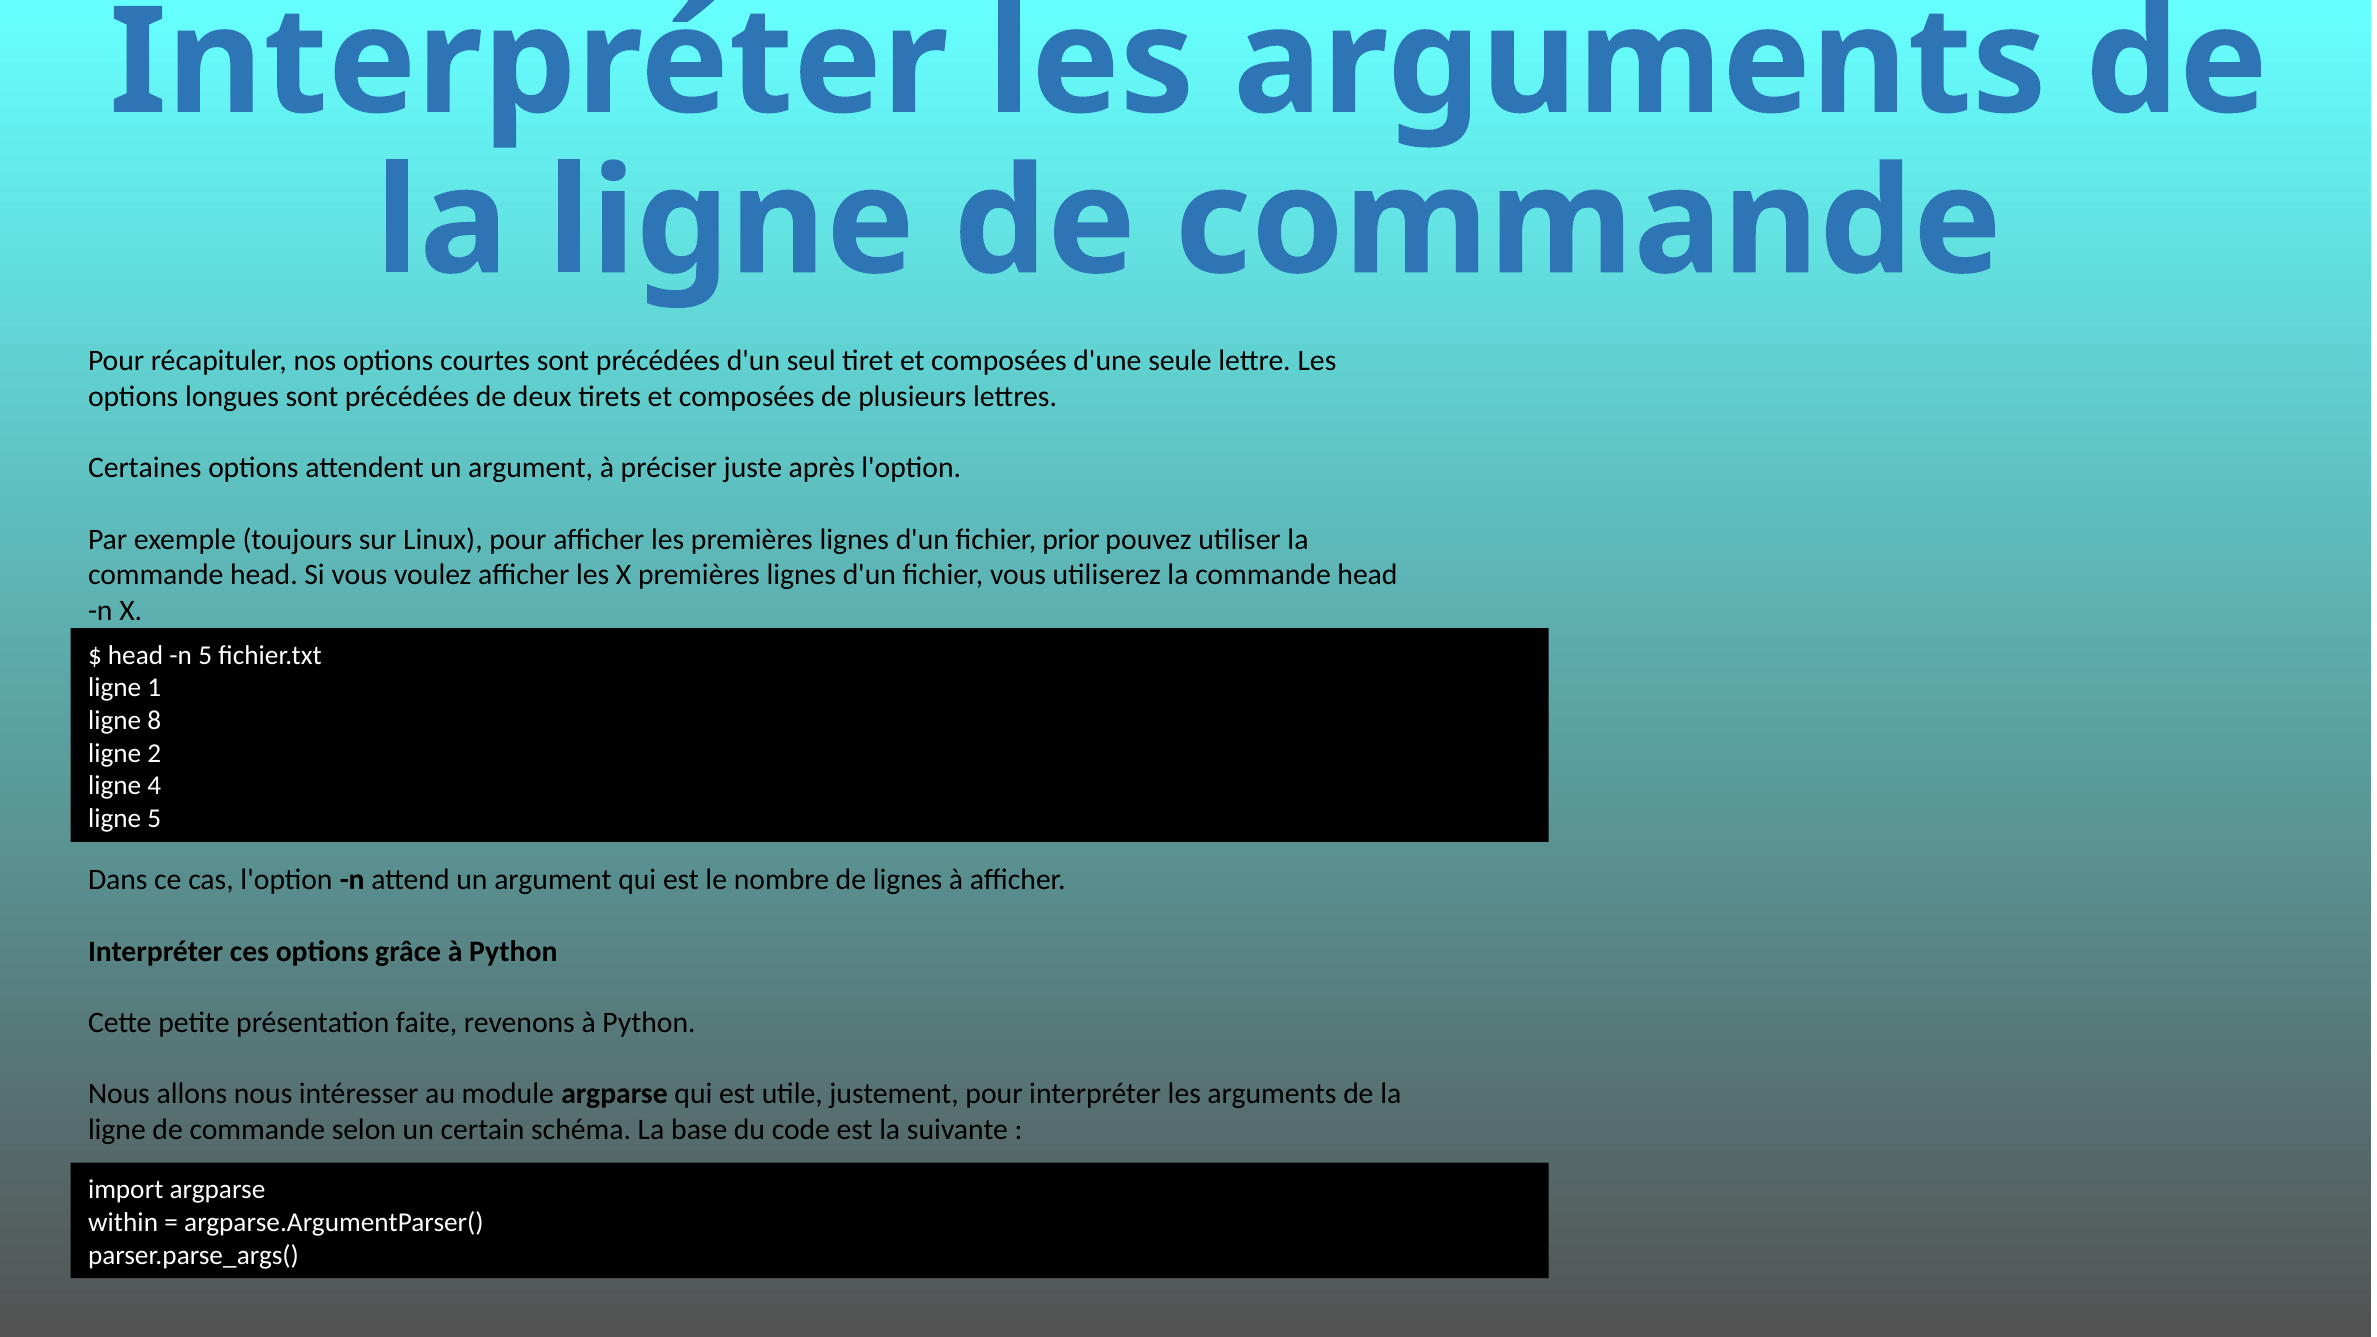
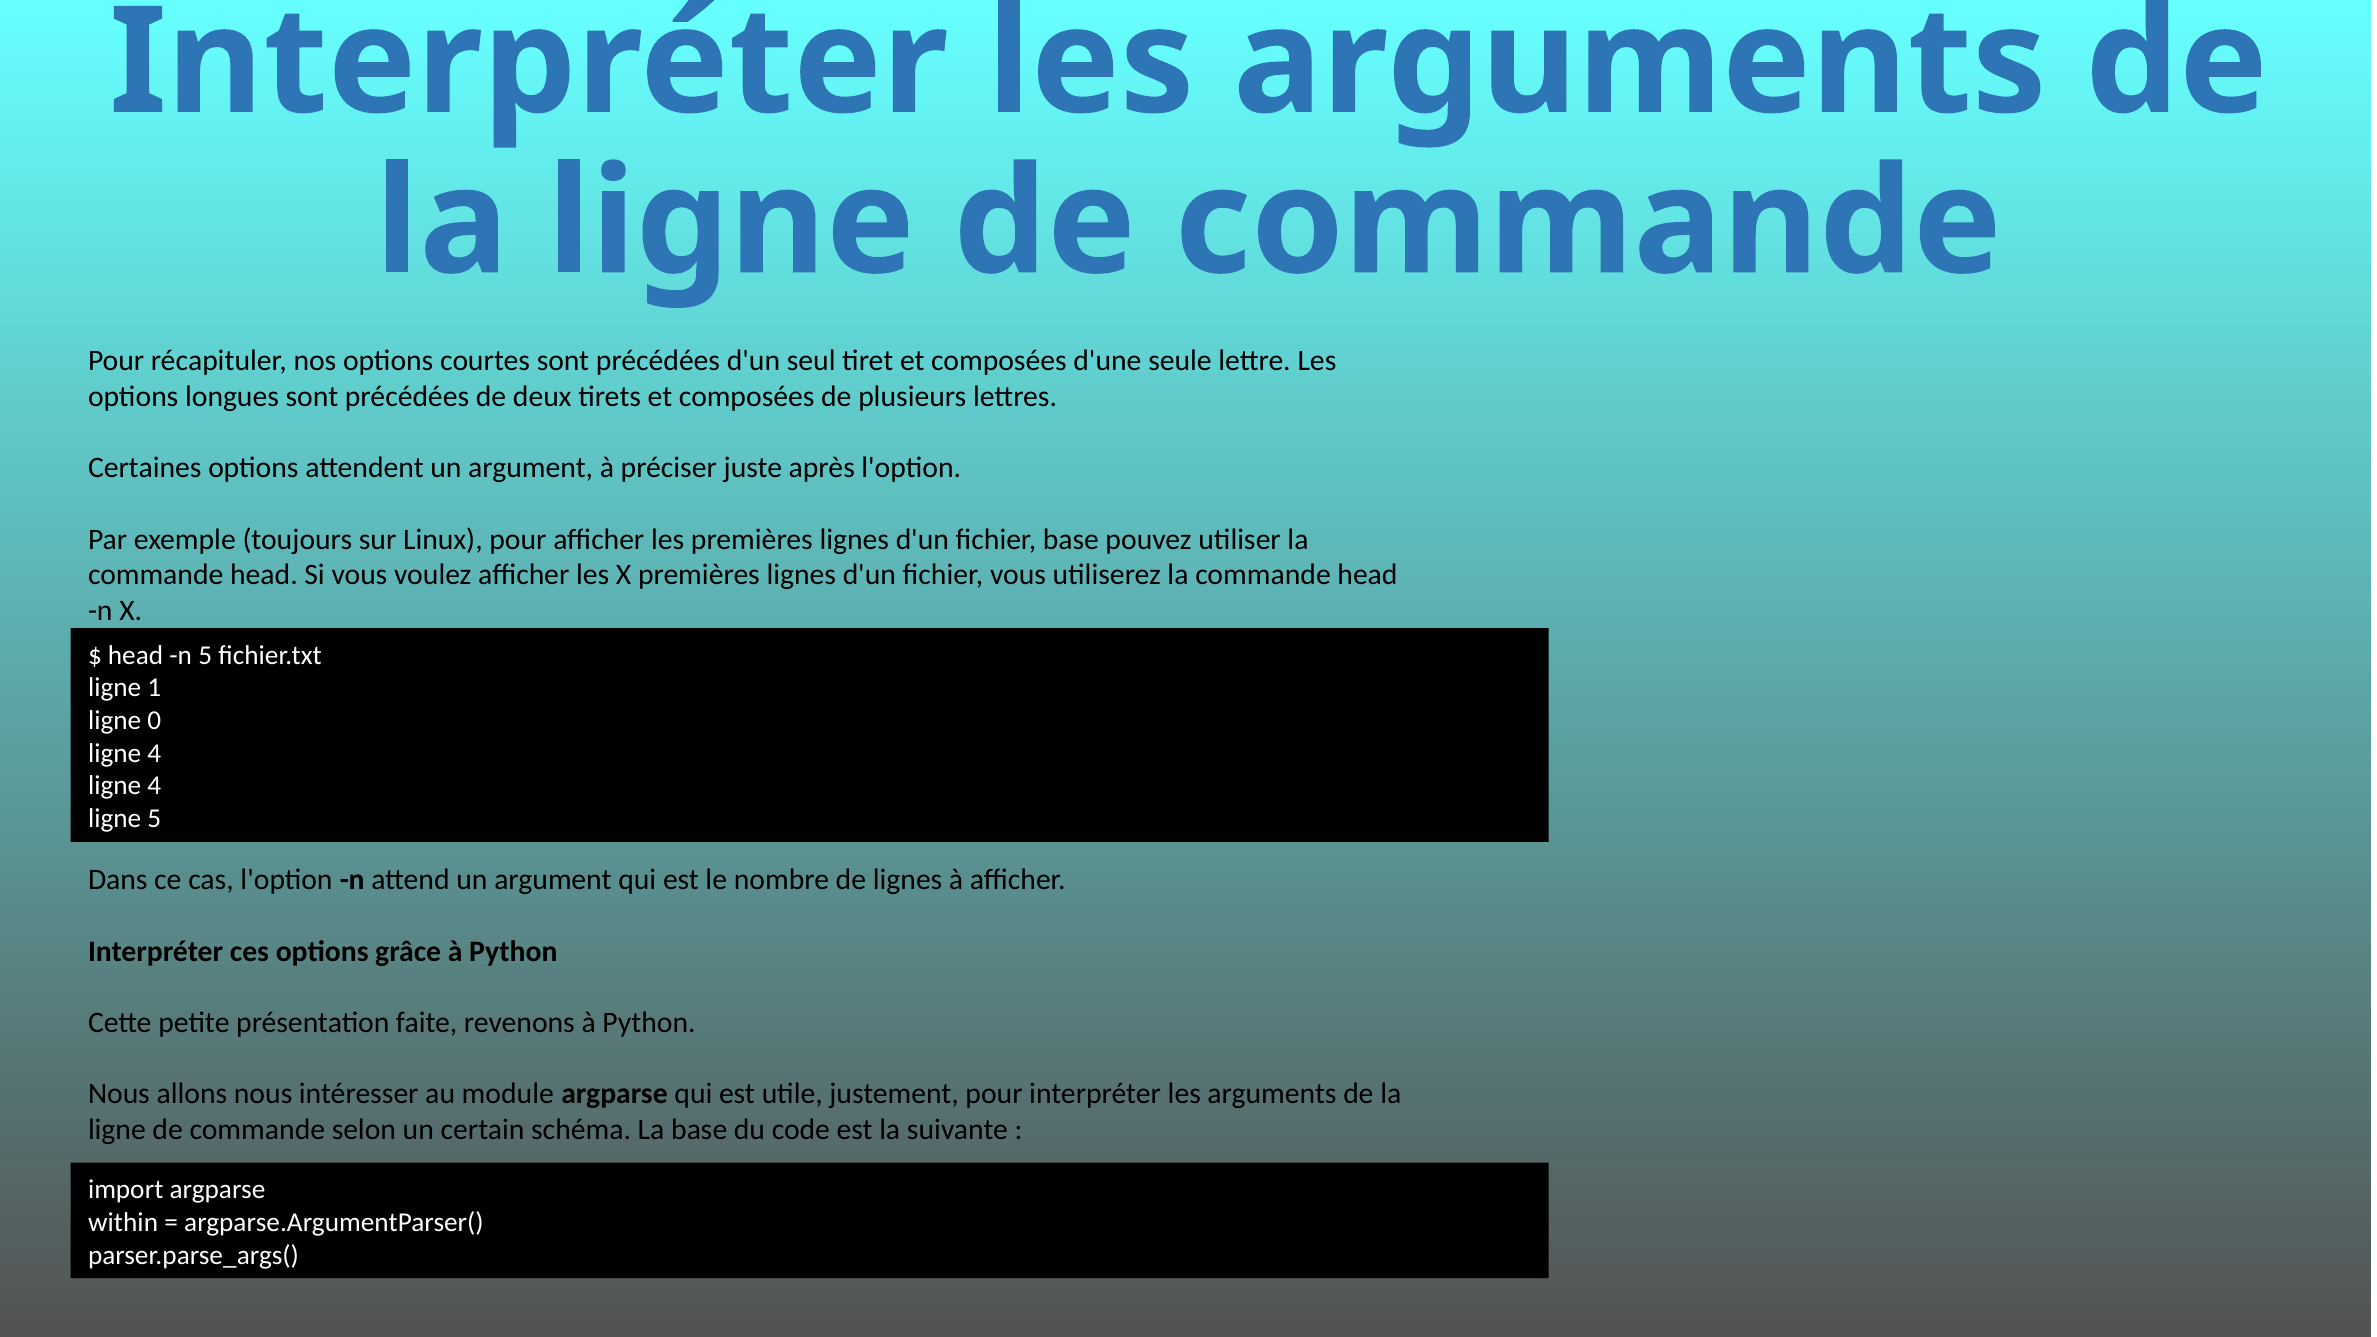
fichier prior: prior -> base (1071, 539)
8: 8 -> 0 (154, 721)
2: 2 -> 4 (154, 753)
